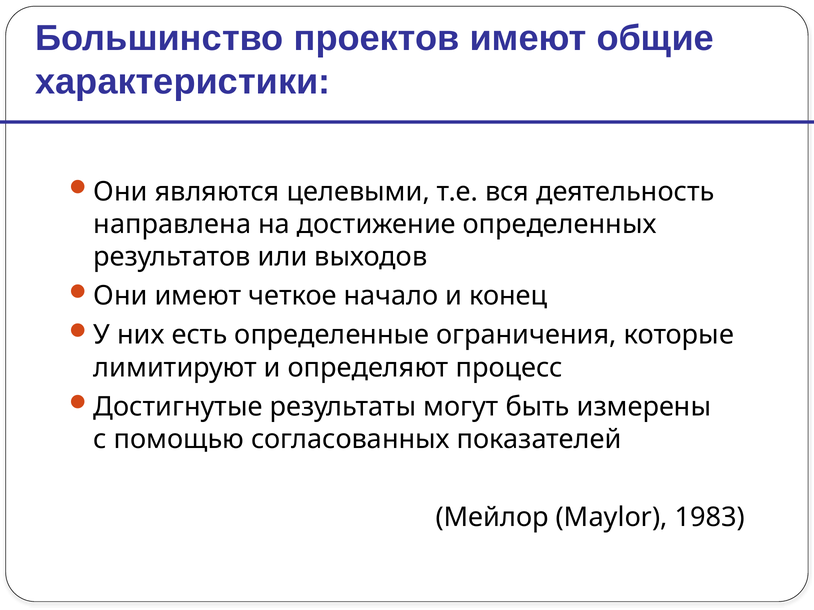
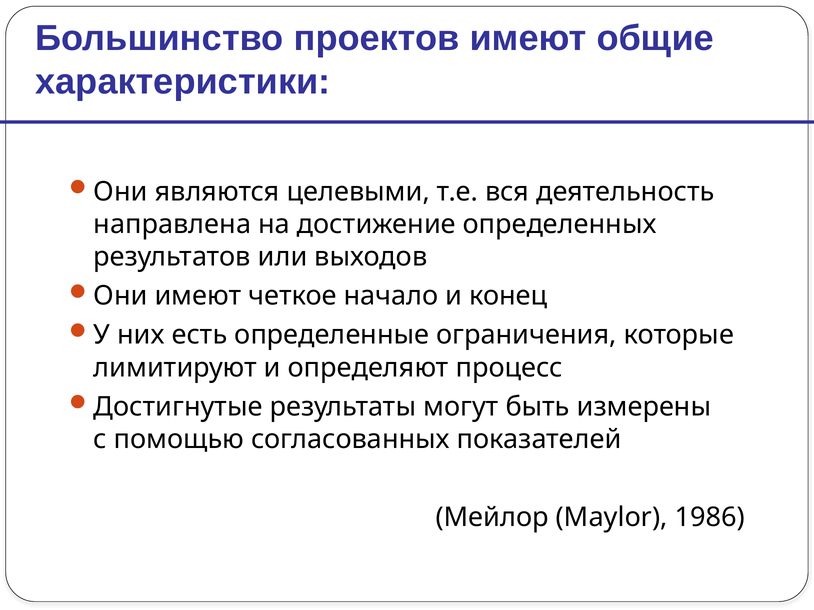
1983: 1983 -> 1986 (710, 518)
